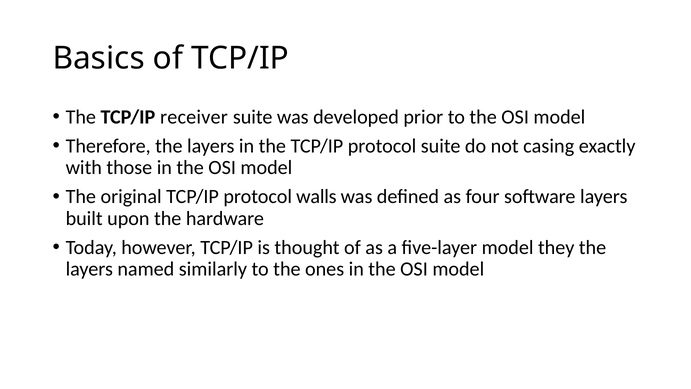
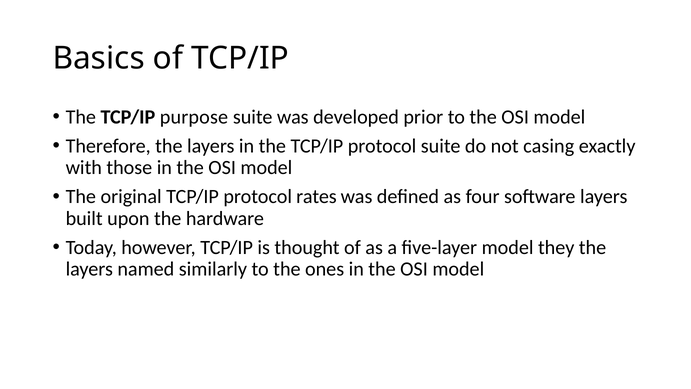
receiver: receiver -> purpose (194, 117)
walls: walls -> rates (316, 197)
